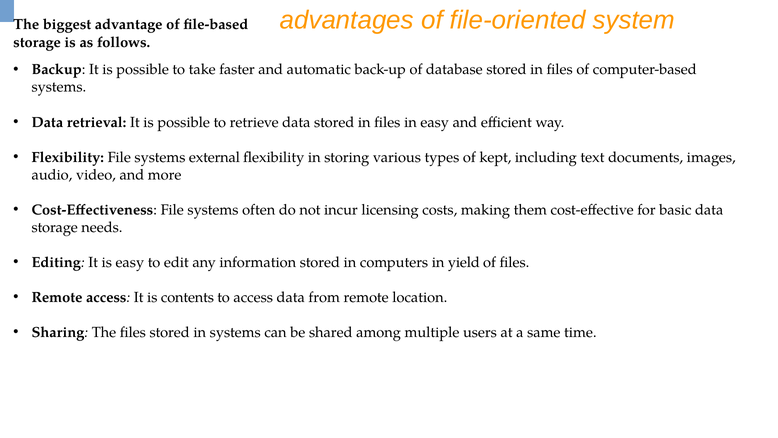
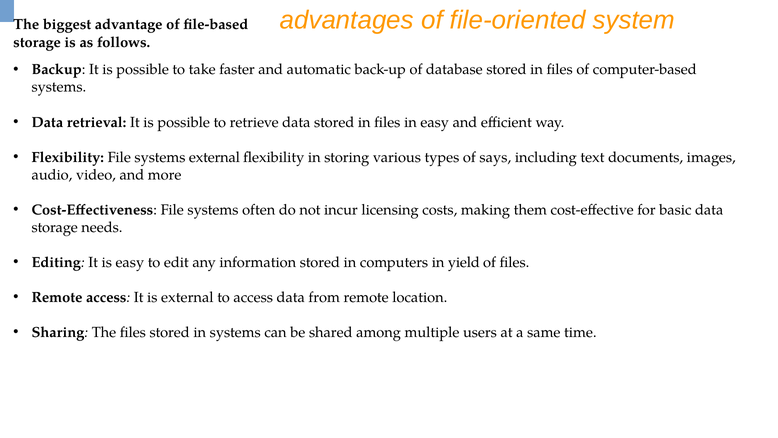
kept: kept -> says (495, 157)
is contents: contents -> external (187, 297)
